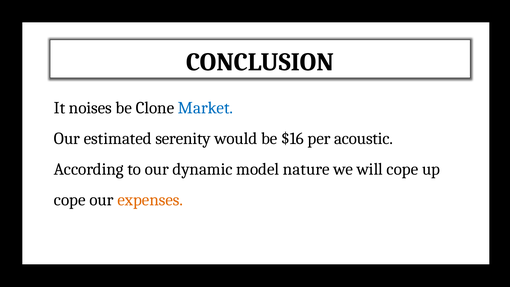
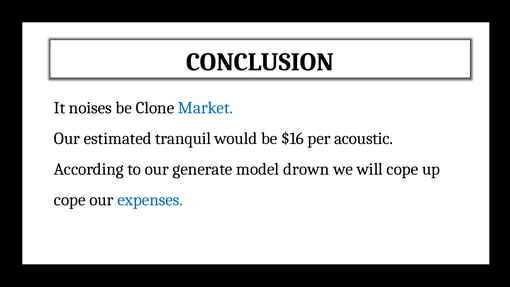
serenity: serenity -> tranquil (183, 139)
dynamic: dynamic -> generate (203, 169)
nature: nature -> drown (306, 169)
expenses colour: orange -> blue (150, 200)
